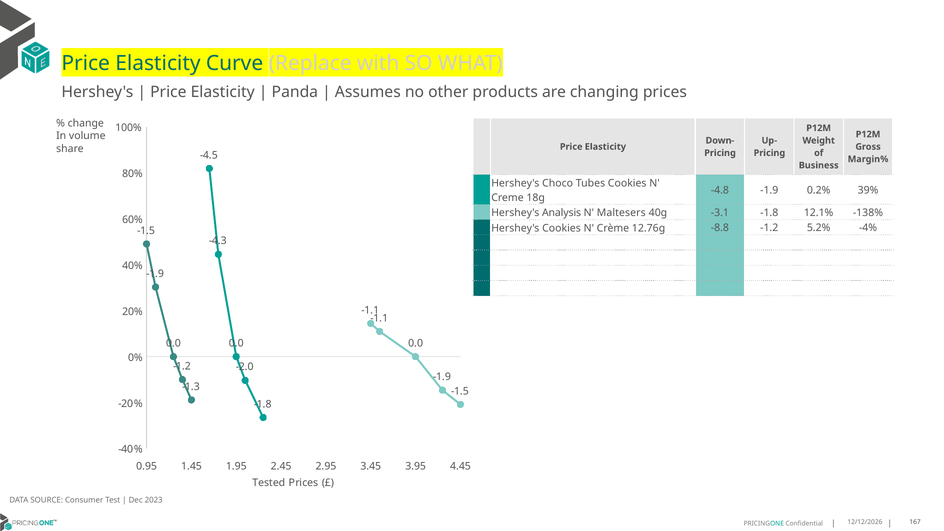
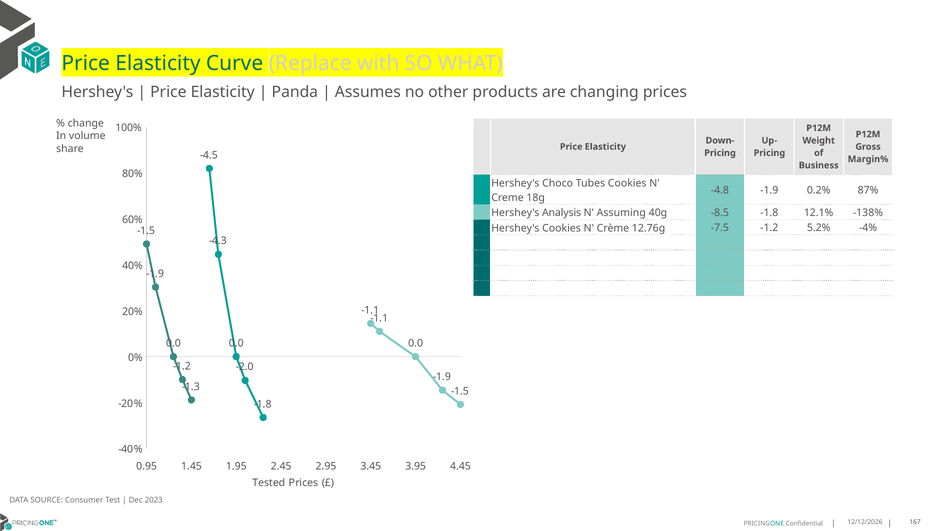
39%: 39% -> 87% (868, 190)
Maltesers: Maltesers -> Assuming (621, 213)
-3.1: -3.1 -> -8.5 (720, 213)
-8.8: -8.8 -> -7.5 (720, 228)
